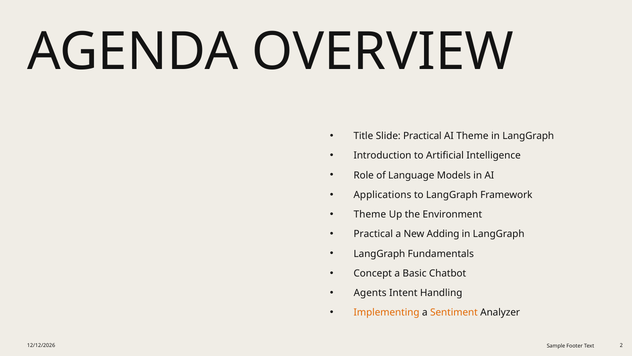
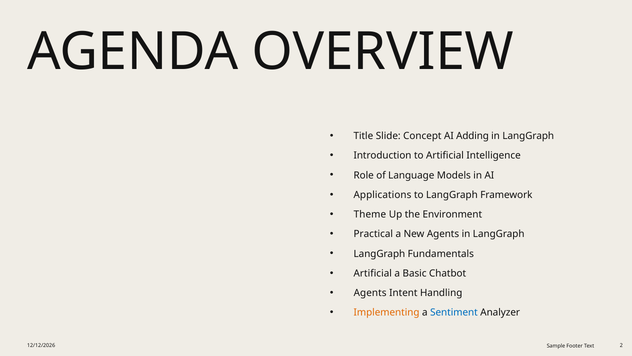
Slide Practical: Practical -> Concept (422, 136)
AI Theme: Theme -> Adding (473, 136)
New Adding: Adding -> Agents (443, 234)
Concept: Concept -> Artificial (373, 273)
Sentiment colour: orange -> blue (454, 312)
